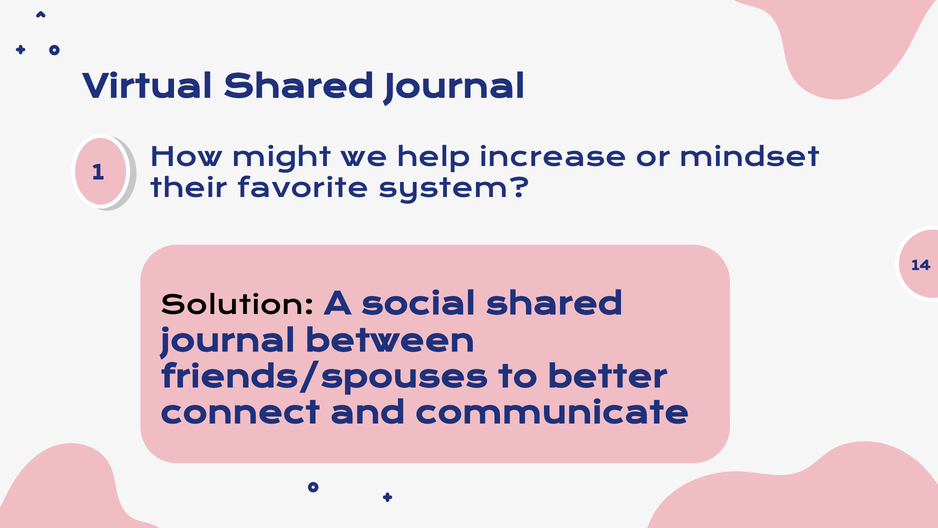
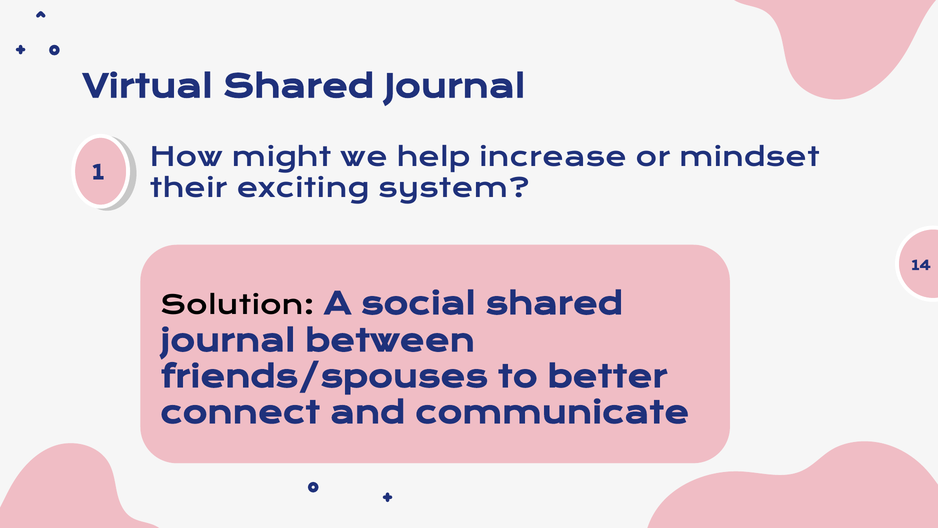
favorite: favorite -> exciting (303, 189)
